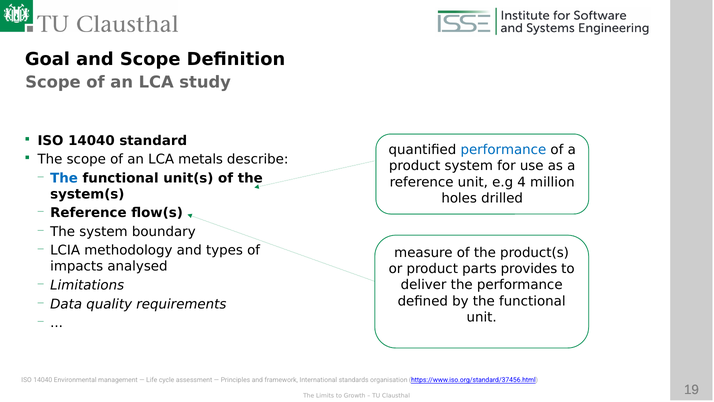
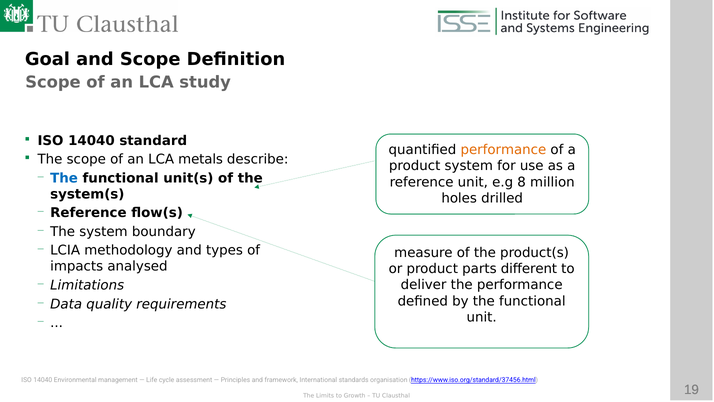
performance colour: blue -> orange (503, 150)
4: 4 -> 8 (522, 182)
provides: provides -> different (529, 269)
